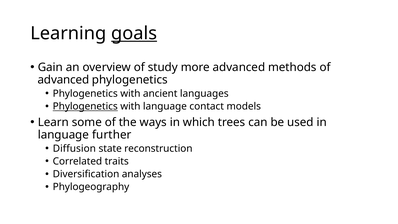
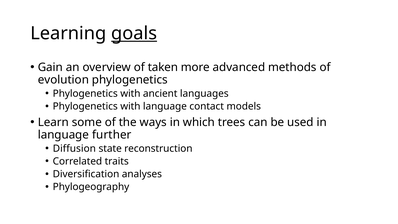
study: study -> taken (163, 67)
advanced: advanced -> evolution (63, 80)
Phylogenetics underline: present -> none (85, 106)
